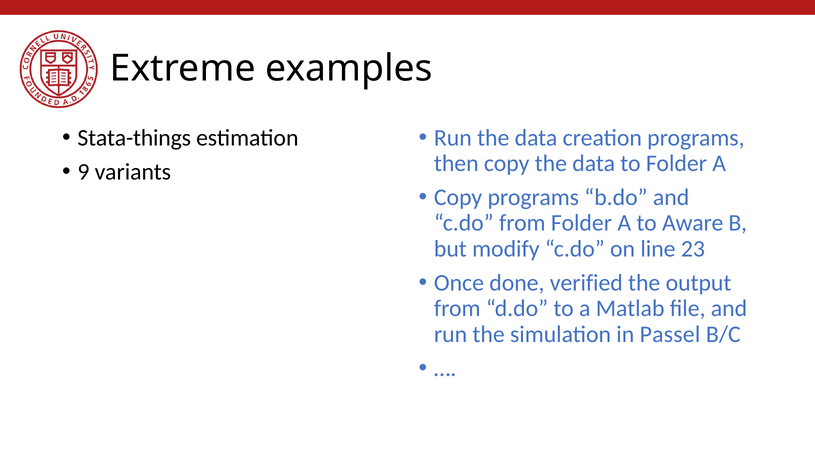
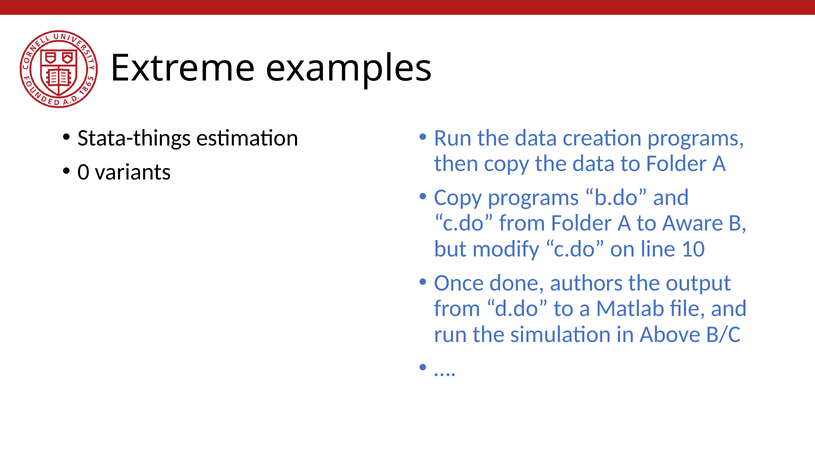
9: 9 -> 0 (83, 172)
23: 23 -> 10 (693, 249)
verified: verified -> authors (586, 283)
Passel: Passel -> Above (670, 335)
